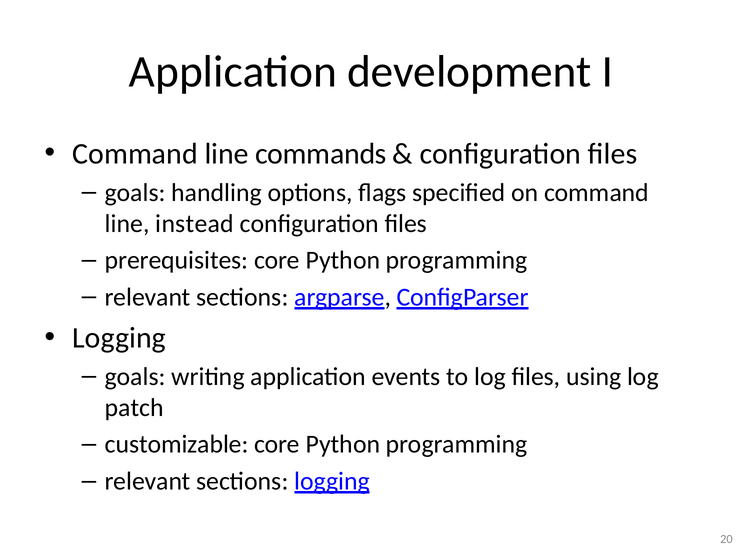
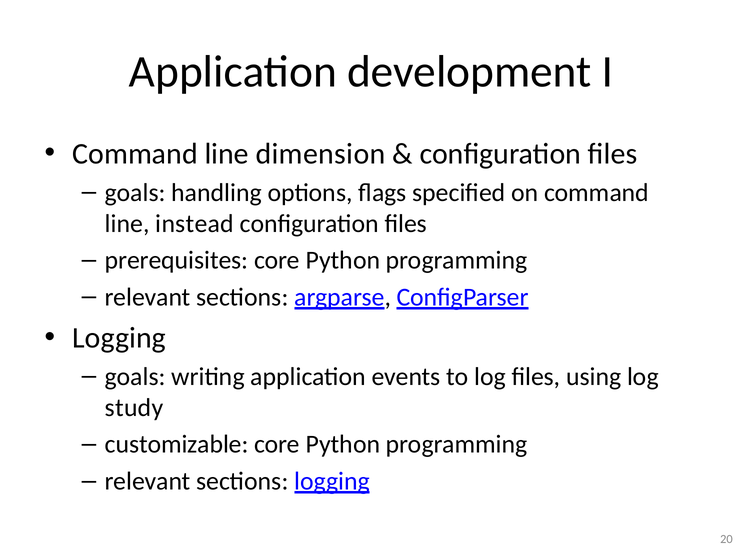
commands: commands -> dimension (321, 154)
patch: patch -> study (134, 408)
